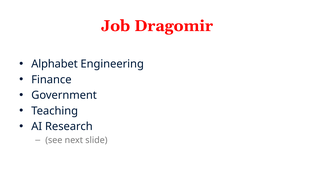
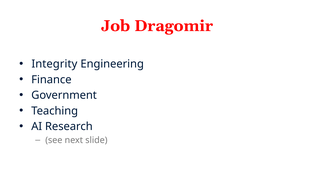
Alphabet: Alphabet -> Integrity (54, 64)
